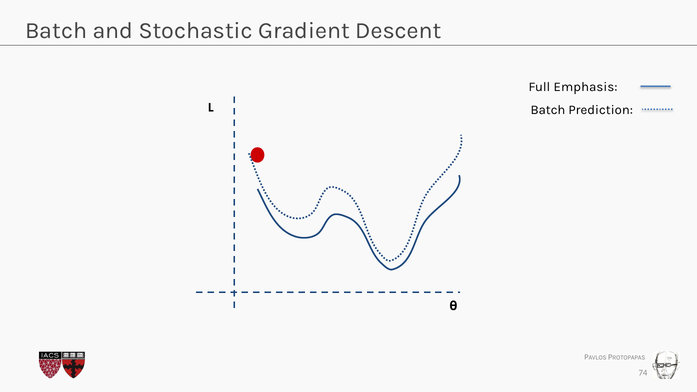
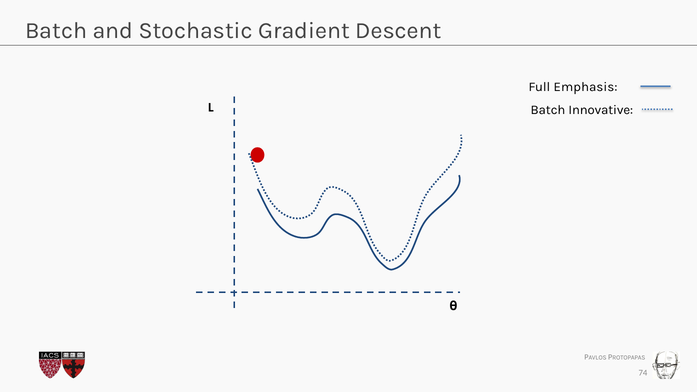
Prediction: Prediction -> Innovative (601, 110)
